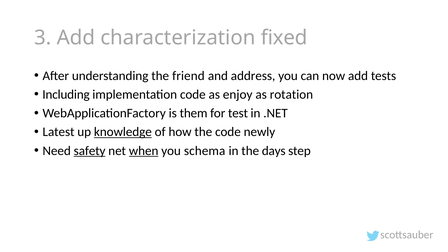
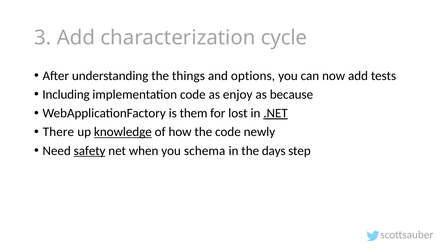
fixed: fixed -> cycle (284, 38)
friend: friend -> things (188, 76)
address: address -> options (253, 76)
rotation: rotation -> because (291, 94)
test: test -> lost (238, 113)
.NET underline: none -> present (276, 113)
Latest: Latest -> There (58, 132)
when underline: present -> none (144, 151)
